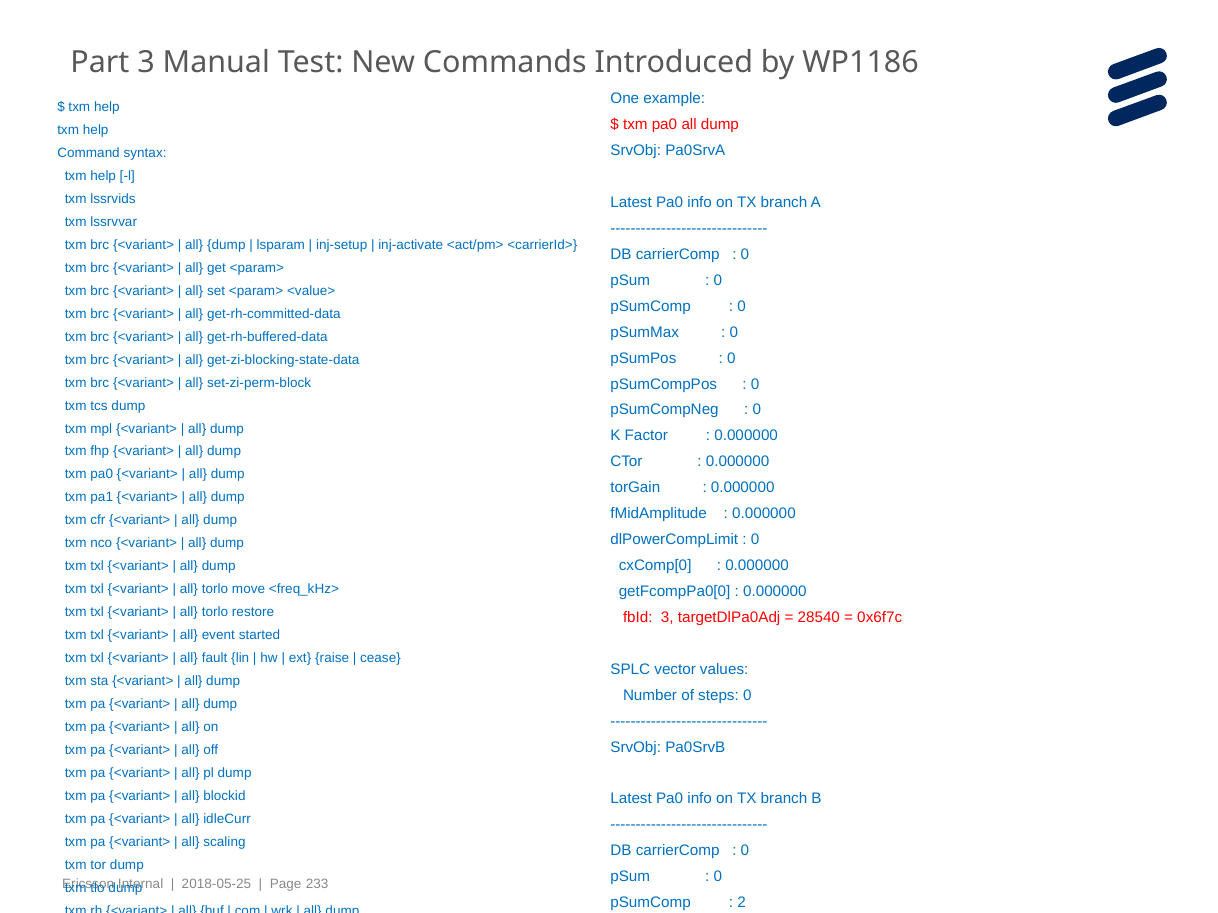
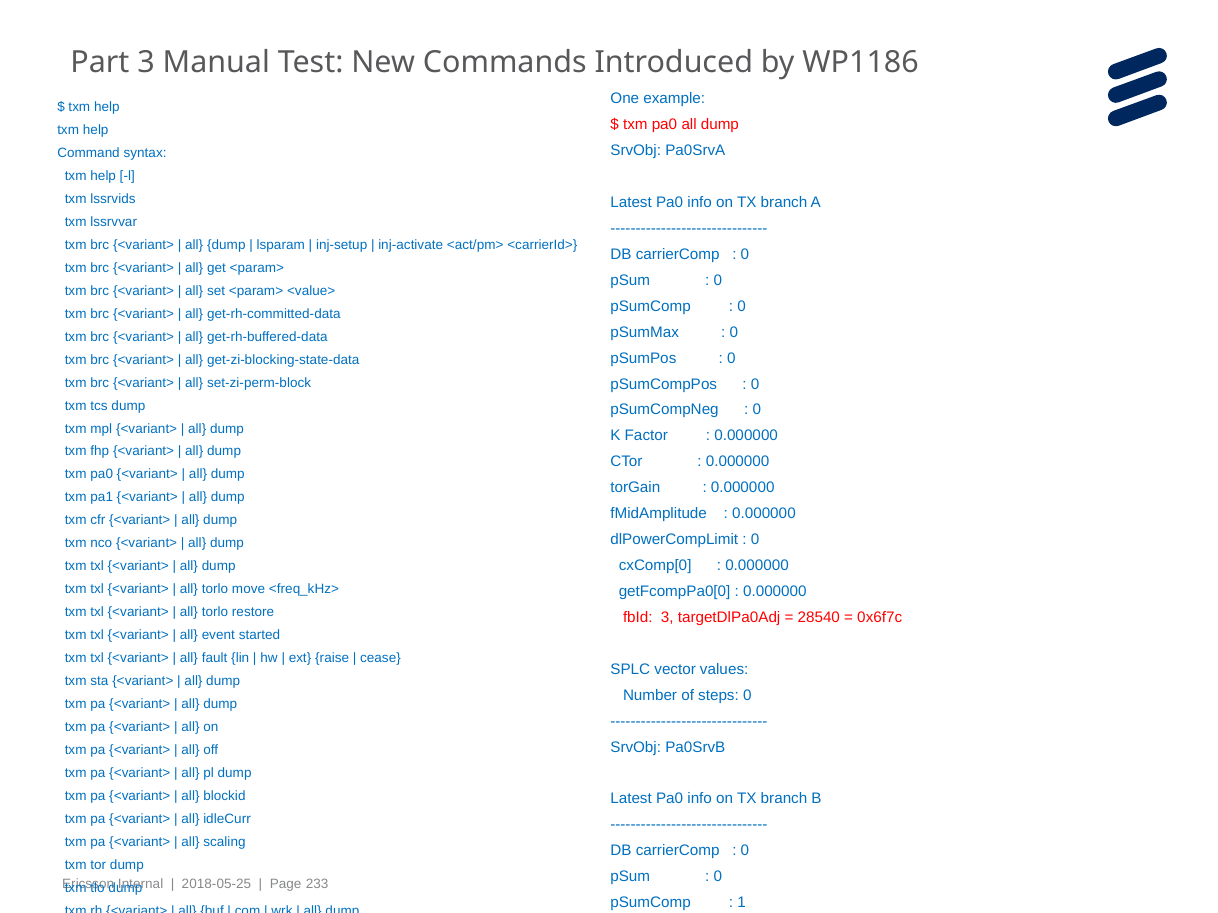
2: 2 -> 1 (742, 903)
